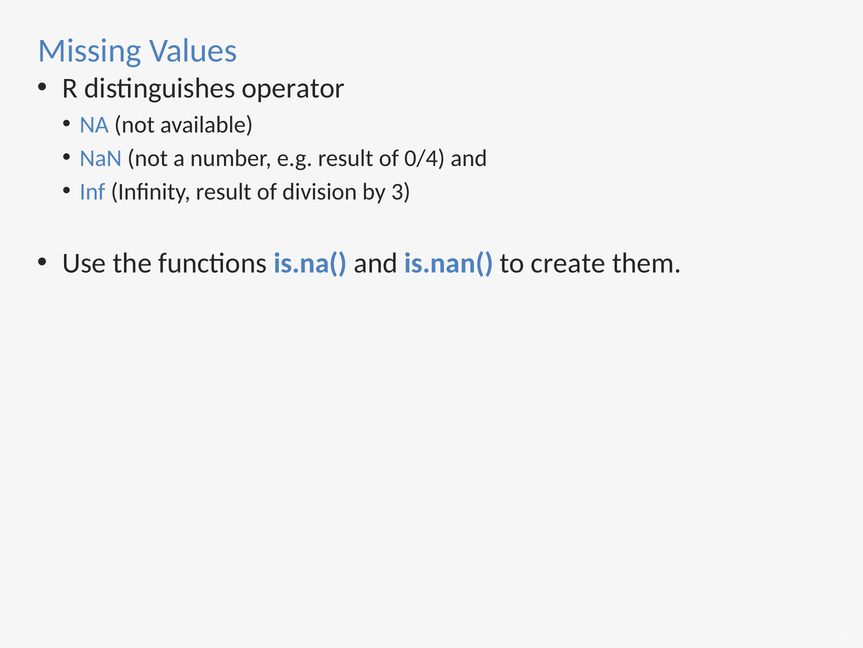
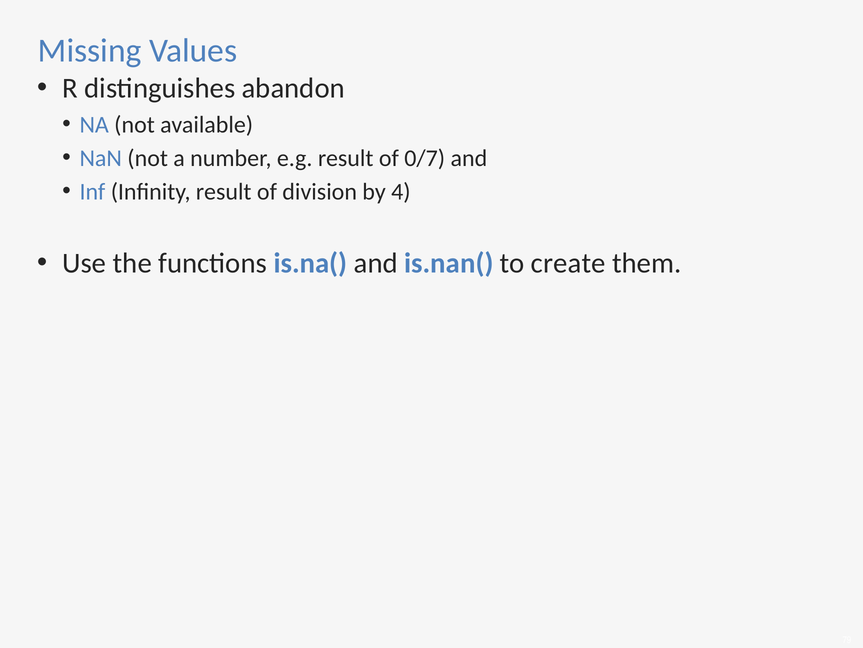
operator: operator -> abandon (293, 88)
0/4: 0/4 -> 0/7 (425, 158)
3: 3 -> 4 (401, 192)
